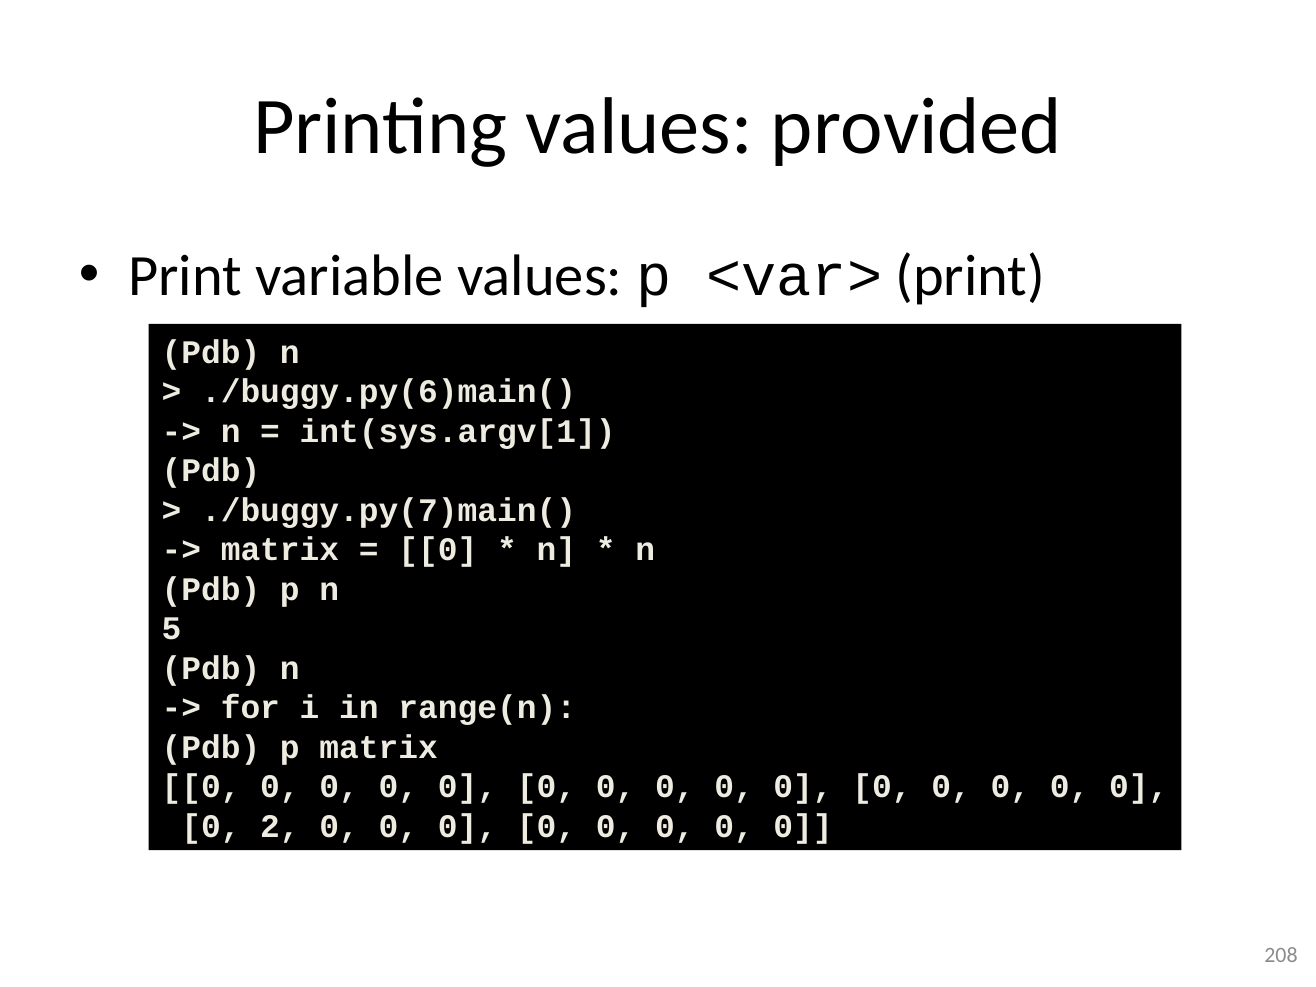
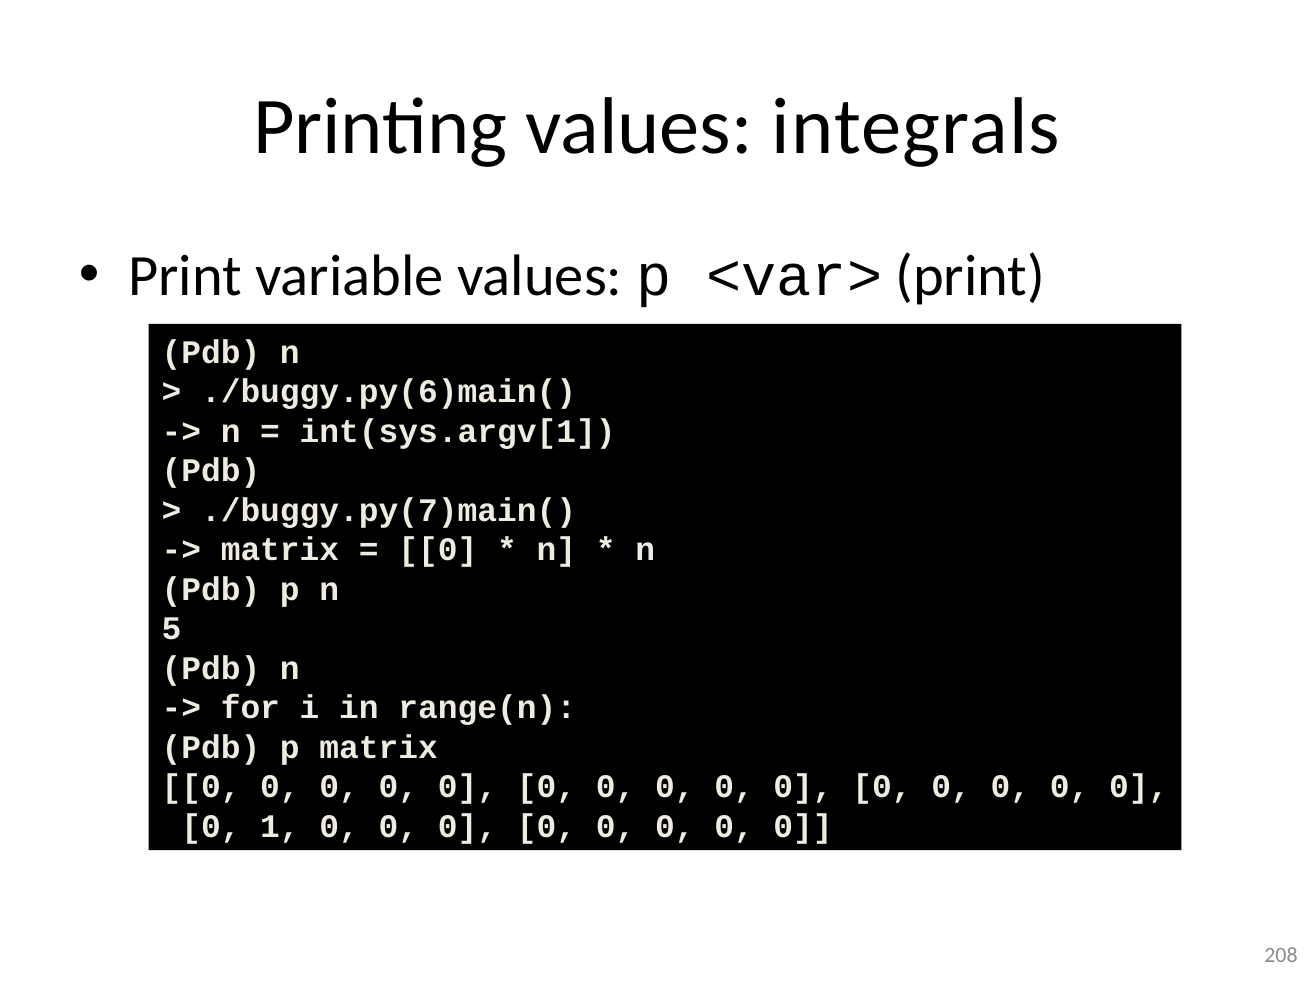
provided: provided -> integrals (916, 127)
2: 2 -> 1 (280, 826)
